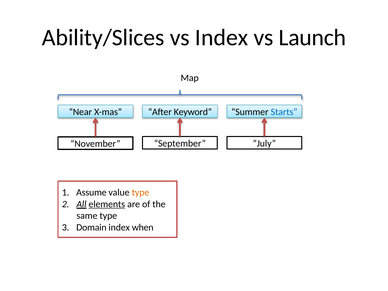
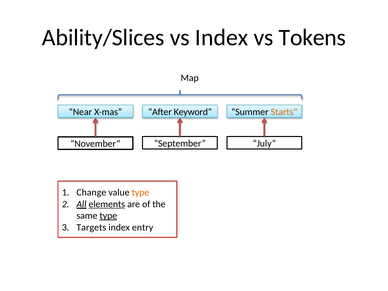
Launch: Launch -> Tokens (312, 38)
Starts colour: blue -> orange (284, 112)
Assume: Assume -> Change (91, 192)
type underline: none -> present (108, 216)
Domain: Domain -> Targets (91, 227)
when: when -> entry (143, 227)
